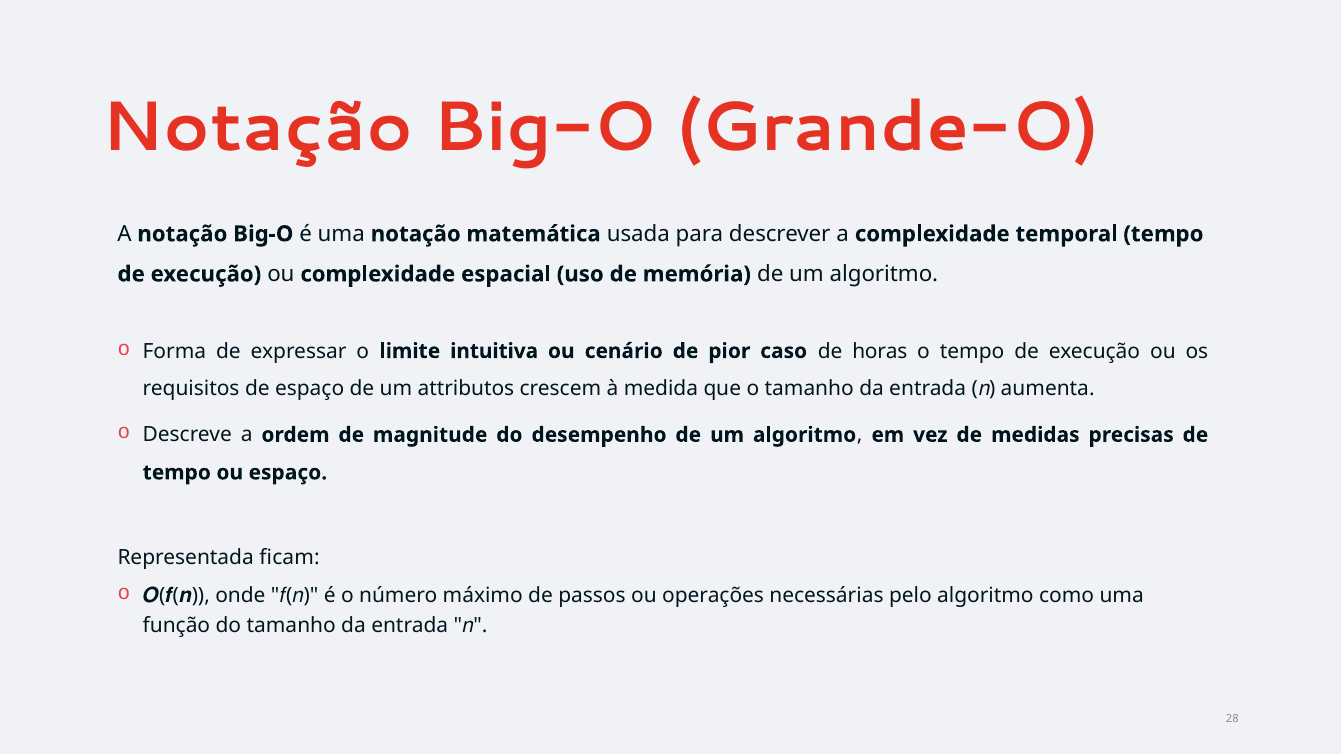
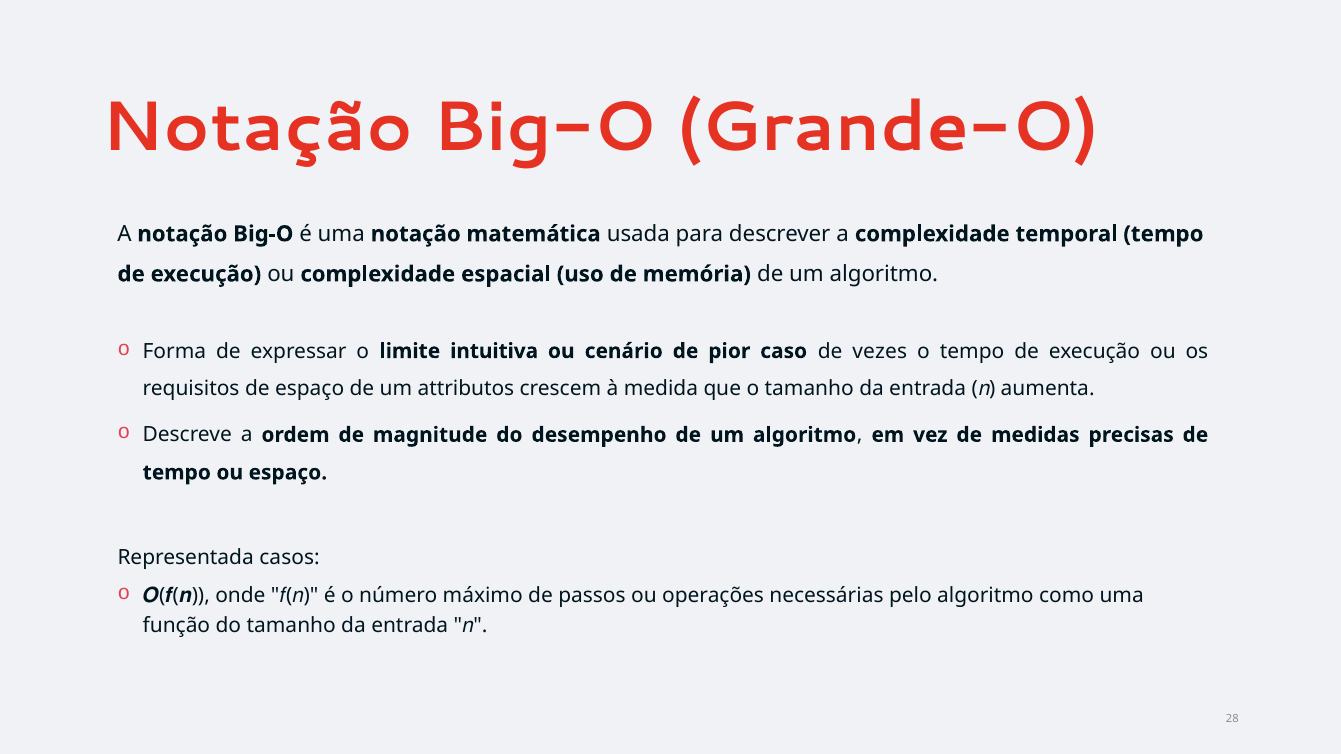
horas: horas -> vezes (880, 351)
ficam: ficam -> casos (290, 557)
